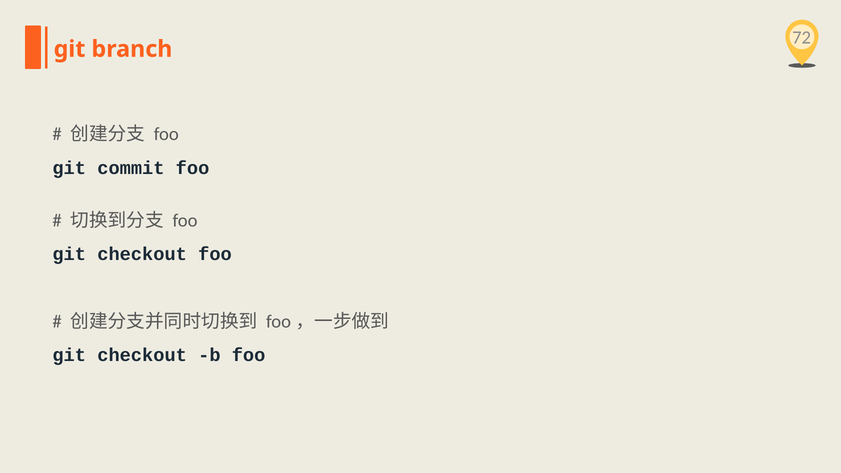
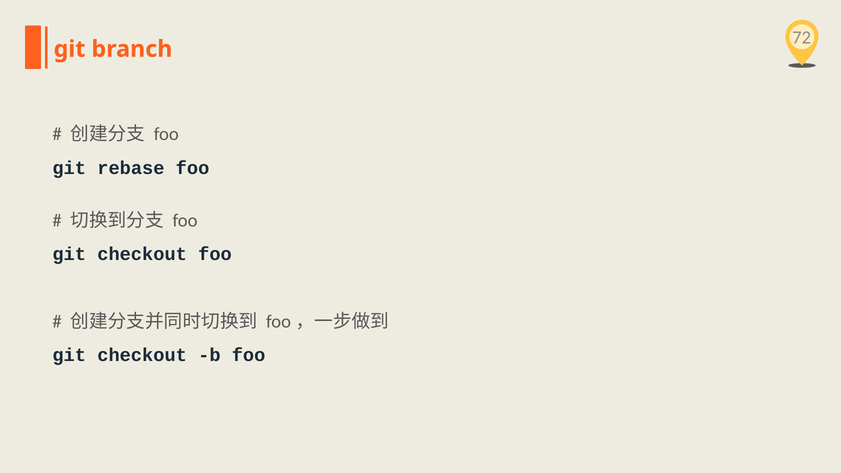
commit: commit -> rebase (131, 168)
